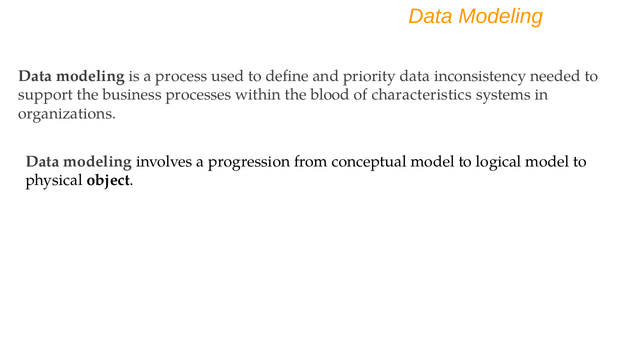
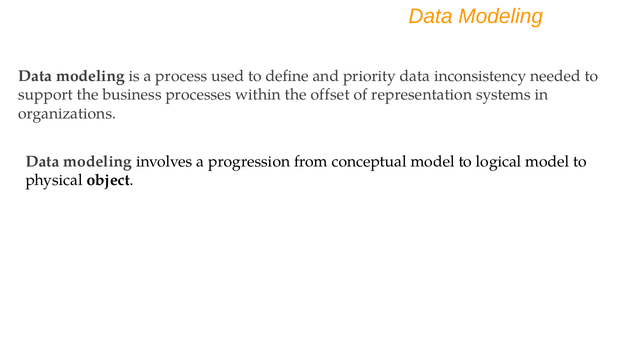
blood: blood -> offset (330, 95)
characteristics: characteristics -> representation (422, 95)
